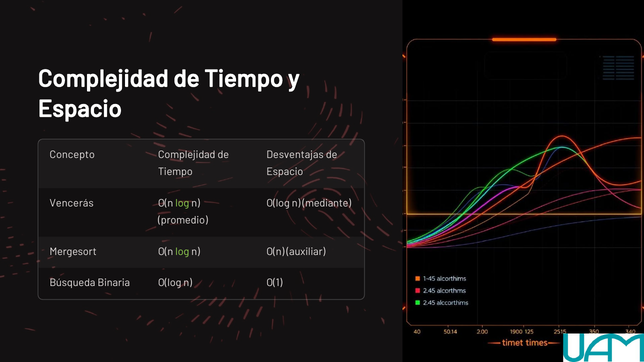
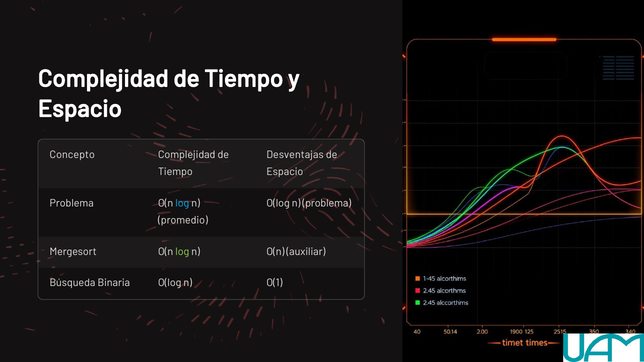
Vencerás: Vencerás -> Problema (72, 203)
log colour: light green -> light blue (182, 203)
n mediante: mediante -> problema (327, 203)
